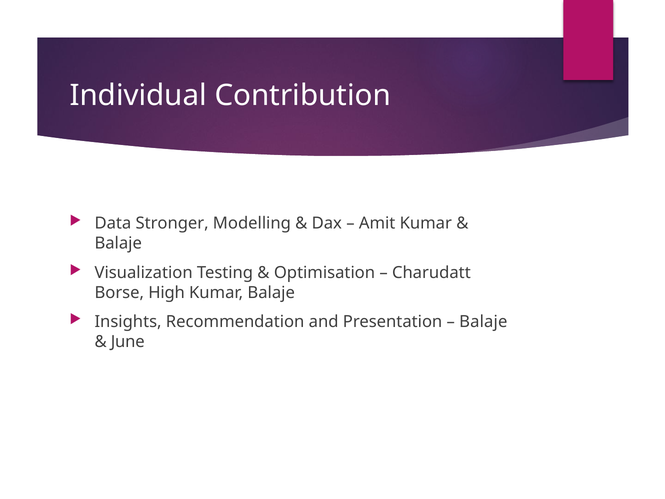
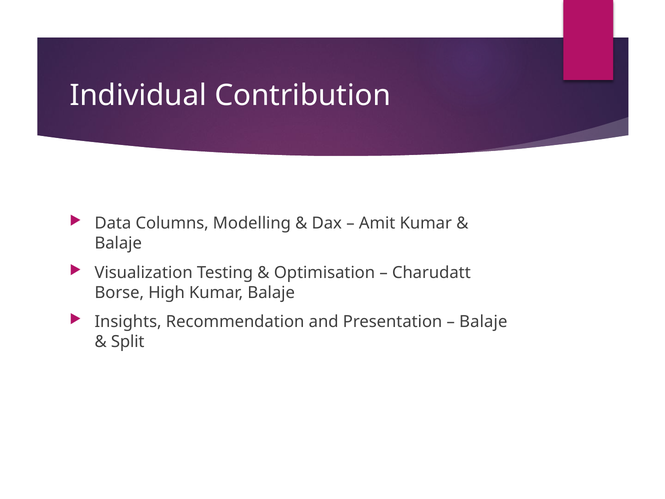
Stronger: Stronger -> Columns (172, 223)
June: June -> Split (128, 342)
